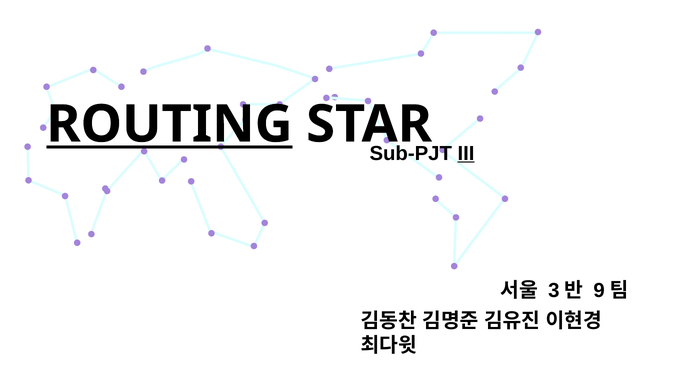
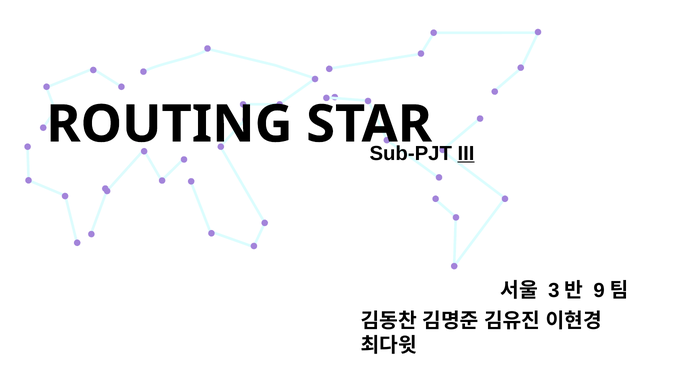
ROUTING underline: present -> none (169, 125)
